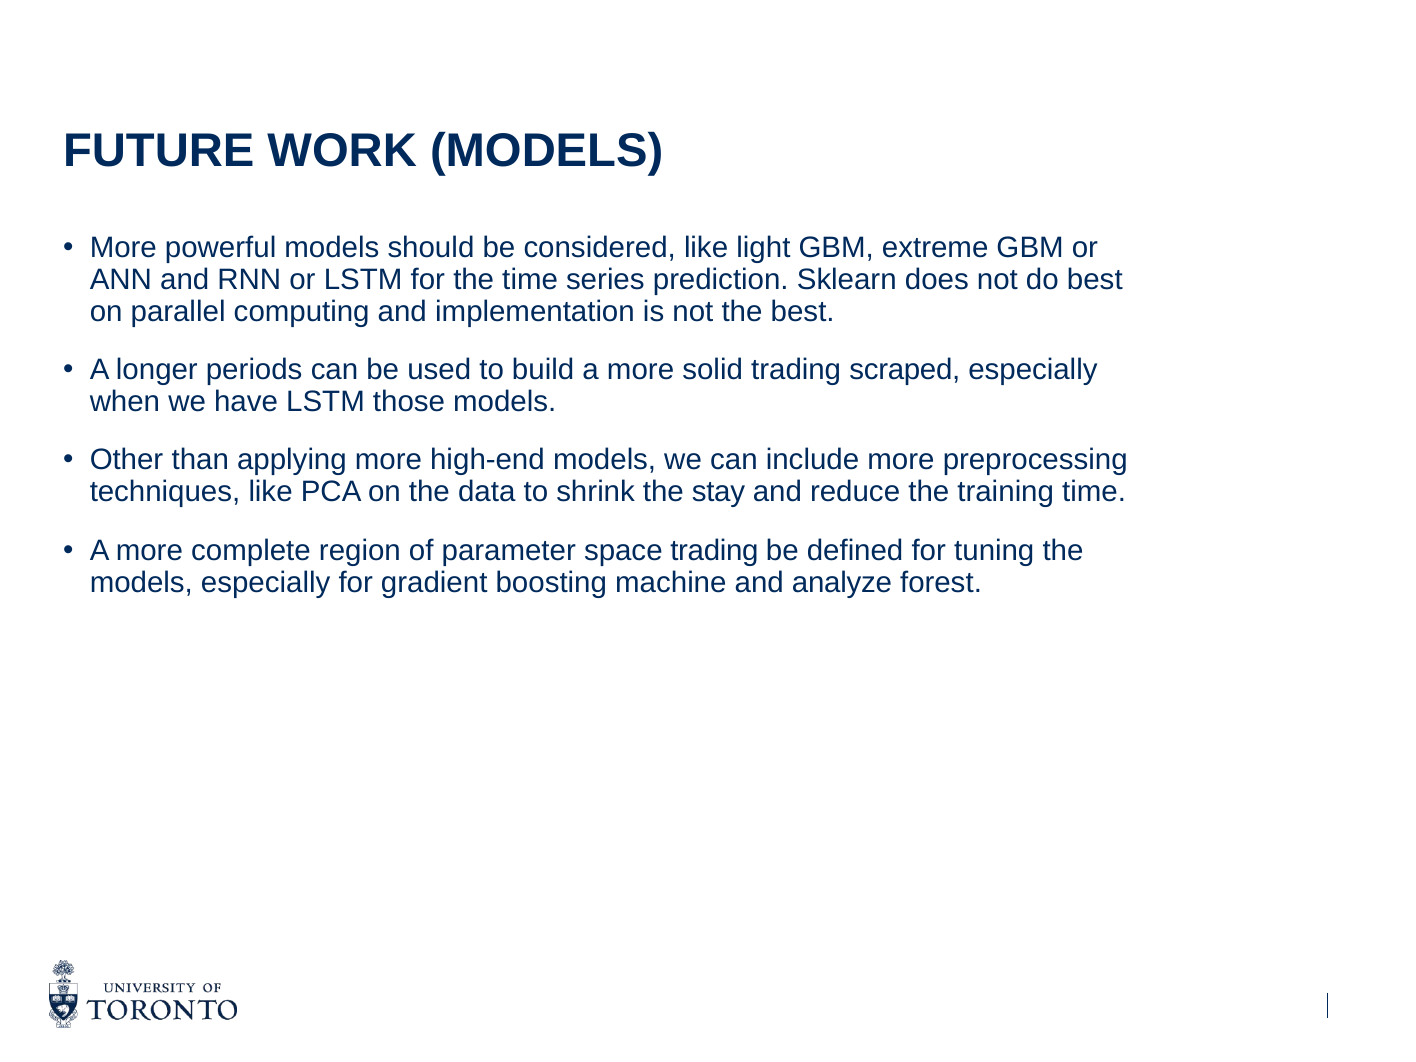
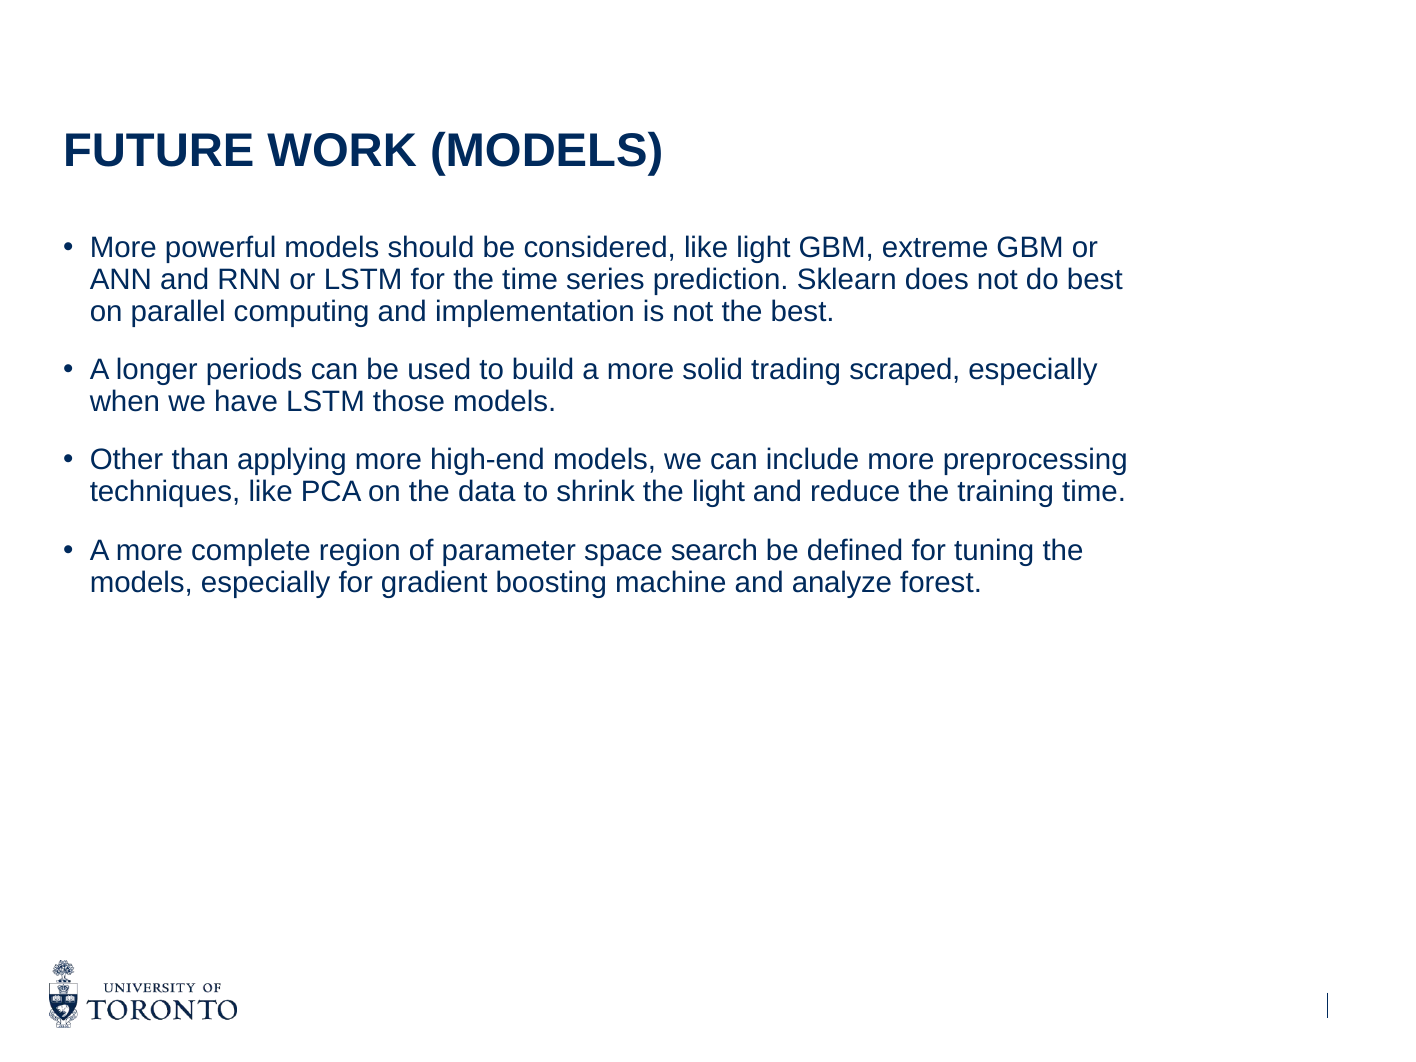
the stay: stay -> light (718, 492)
space trading: trading -> search (714, 551)
